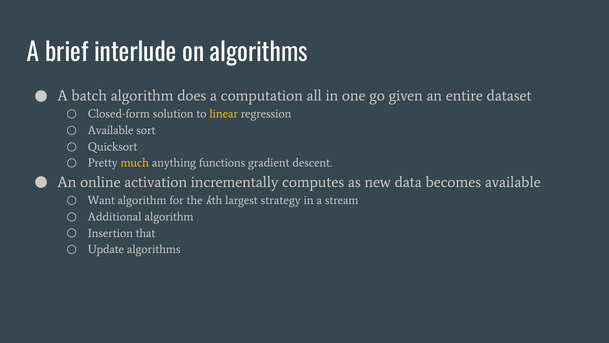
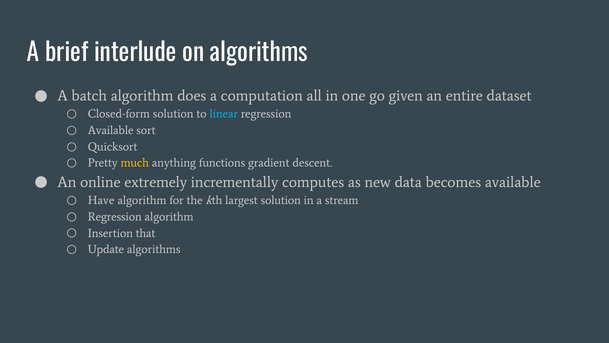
linear colour: yellow -> light blue (224, 114)
activation: activation -> extremely (156, 182)
Want: Want -> Have (101, 200)
largest strategy: strategy -> solution (281, 200)
Additional: Additional -> Regression (115, 217)
